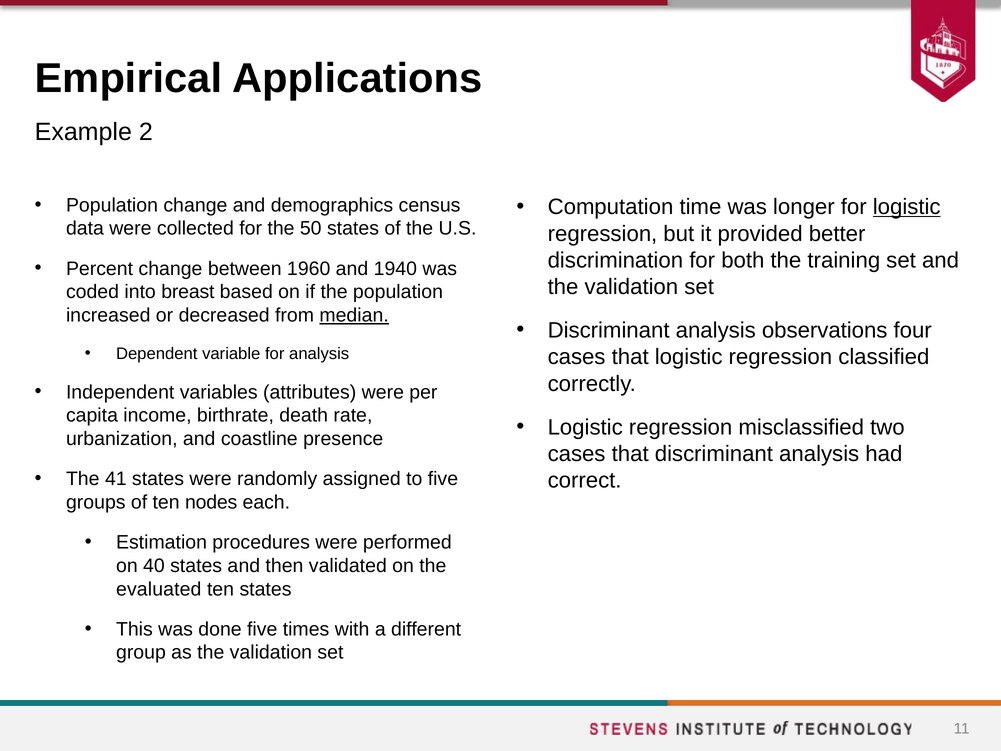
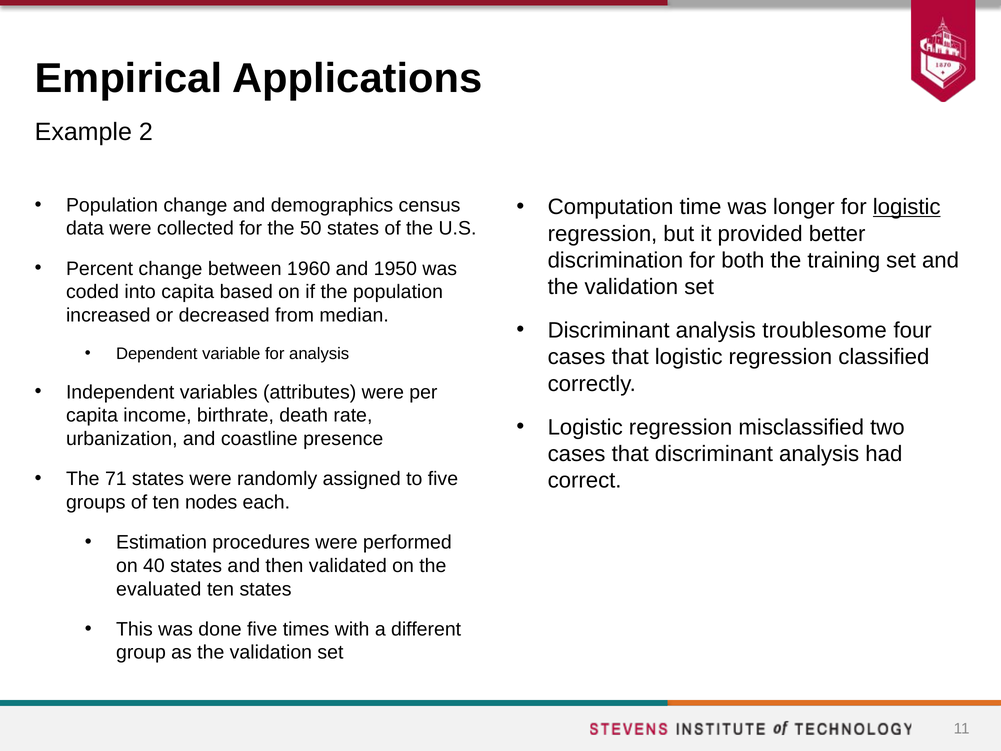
1940: 1940 -> 1950 (395, 268)
into breast: breast -> capita (188, 292)
median underline: present -> none (354, 315)
observations: observations -> troublesome (825, 330)
41: 41 -> 71 (116, 479)
